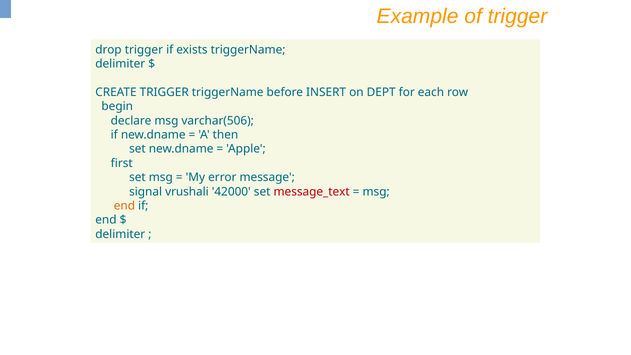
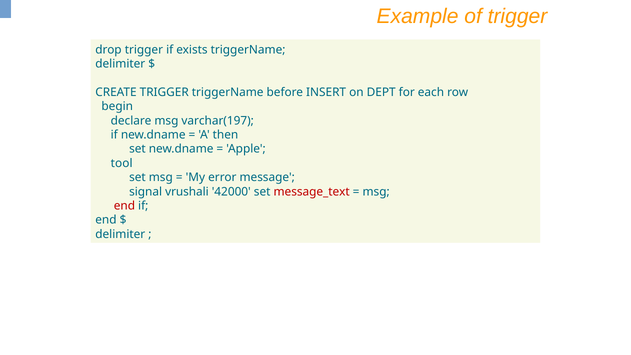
varchar(506: varchar(506 -> varchar(197 (218, 121)
first: first -> tool (122, 163)
end colour: orange -> red (124, 206)
